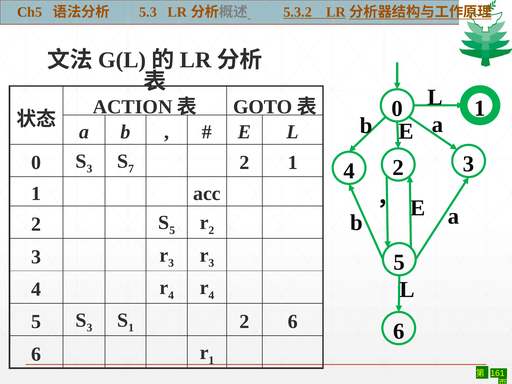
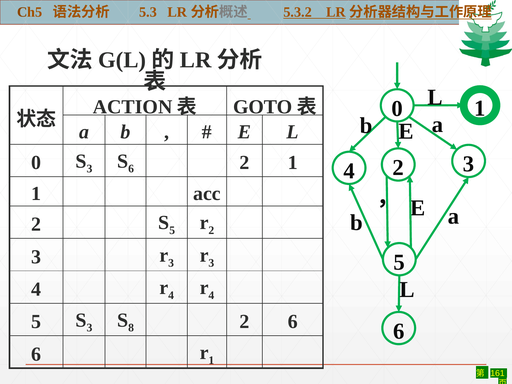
7: 7 -> 6 (131, 169)
1: 1 -> 8 (131, 328)
